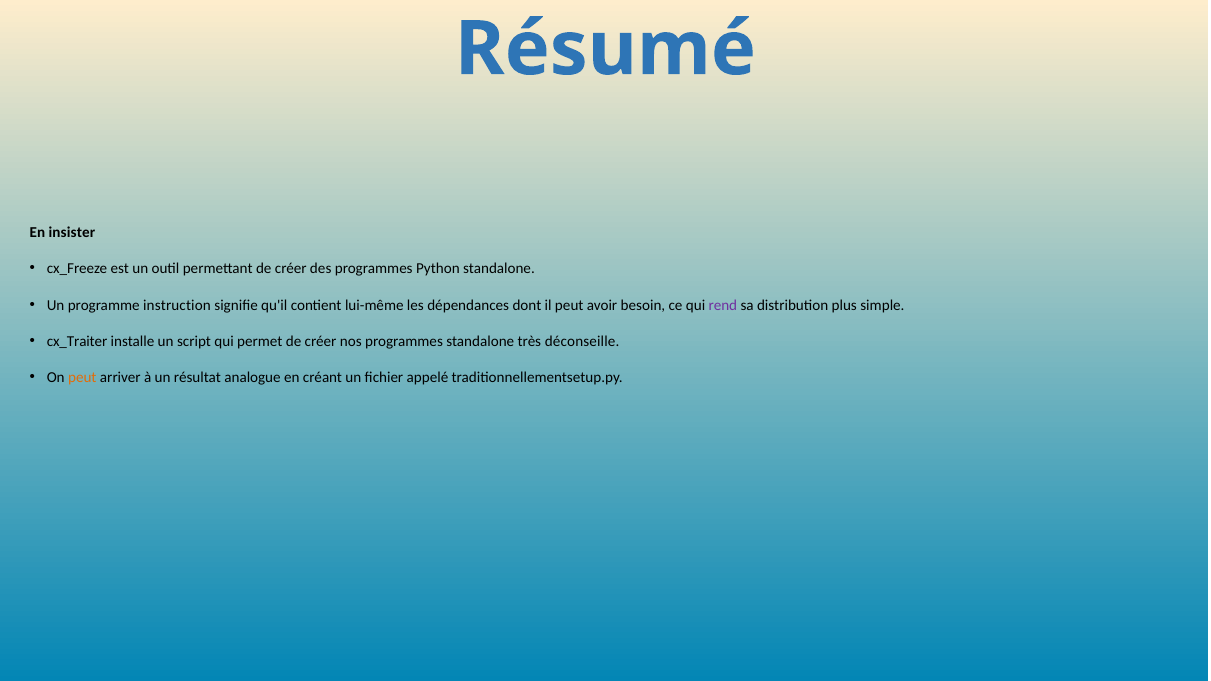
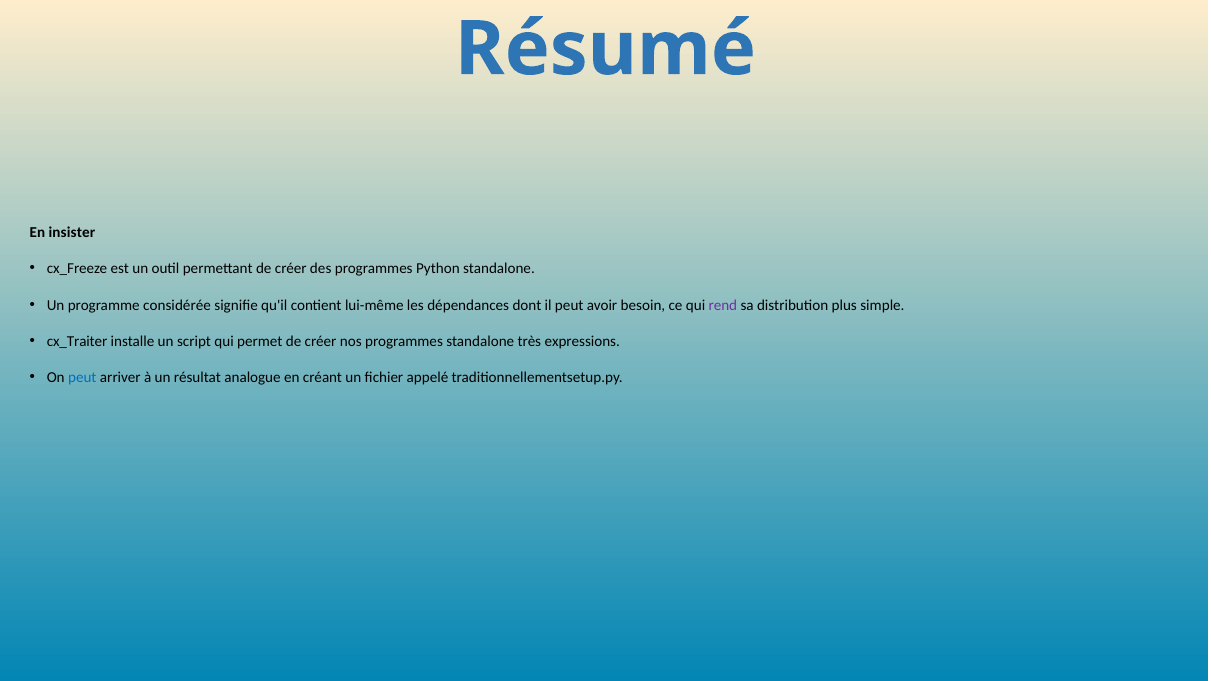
instruction: instruction -> considérée (177, 305)
déconseille: déconseille -> expressions (582, 341)
peut colour: orange -> blue (82, 378)
